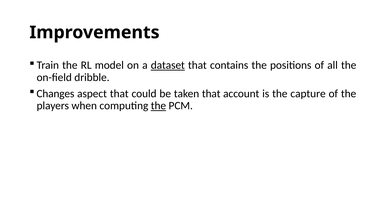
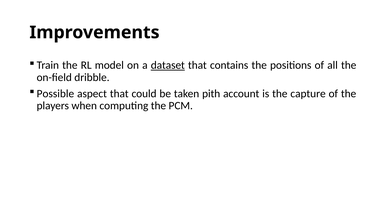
Changes: Changes -> Possible (55, 94)
taken that: that -> pith (211, 94)
the underline: present -> none (158, 106)
